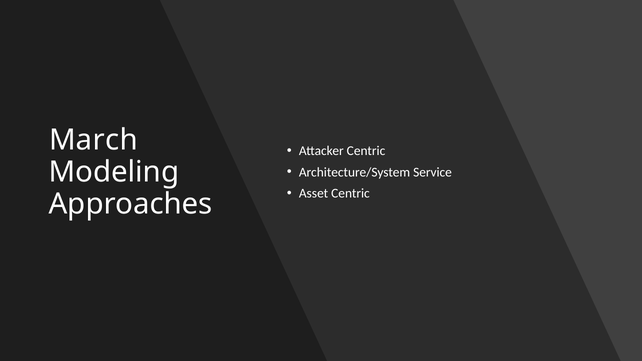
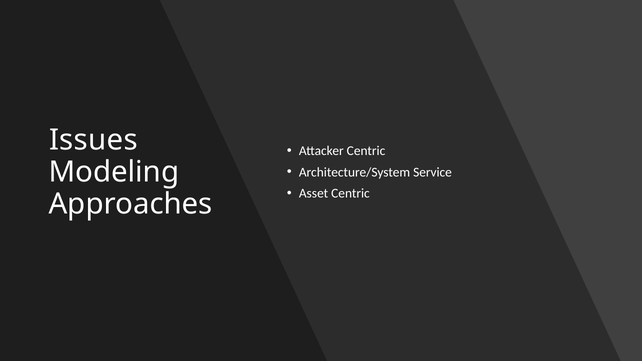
March: March -> Issues (93, 140)
